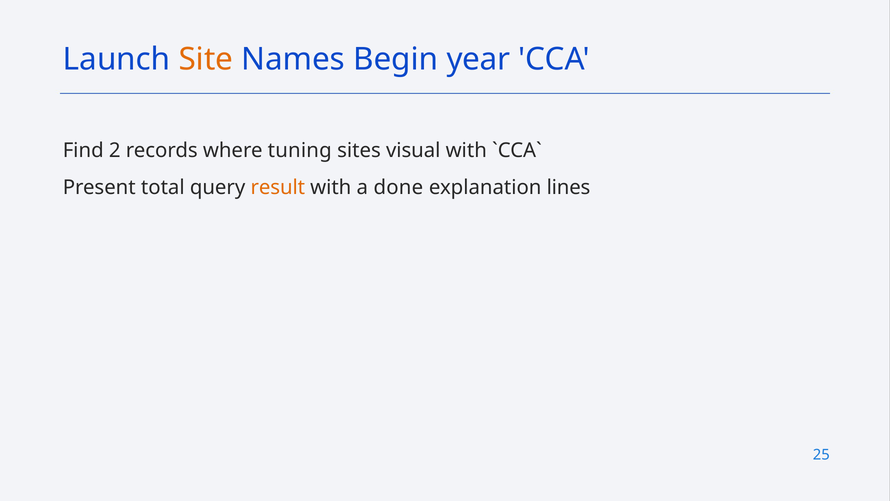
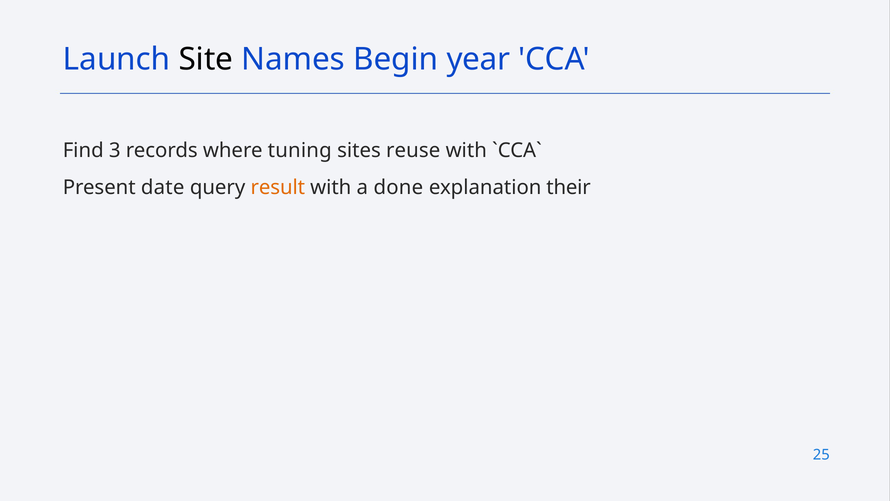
Site colour: orange -> black (206, 59)
2: 2 -> 3 (115, 150)
visual: visual -> reuse (413, 150)
total: total -> date (163, 188)
lines: lines -> their (569, 188)
